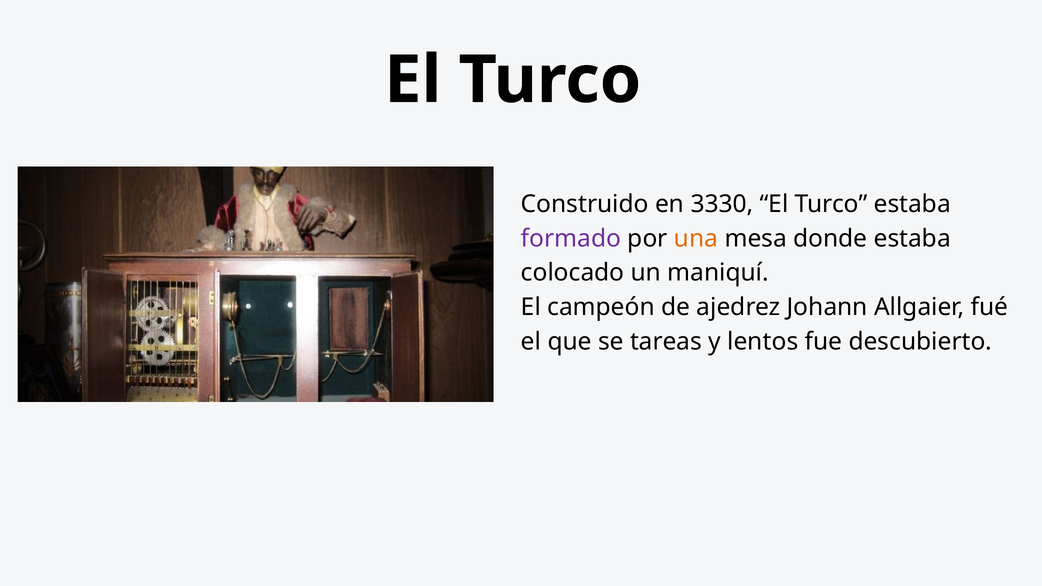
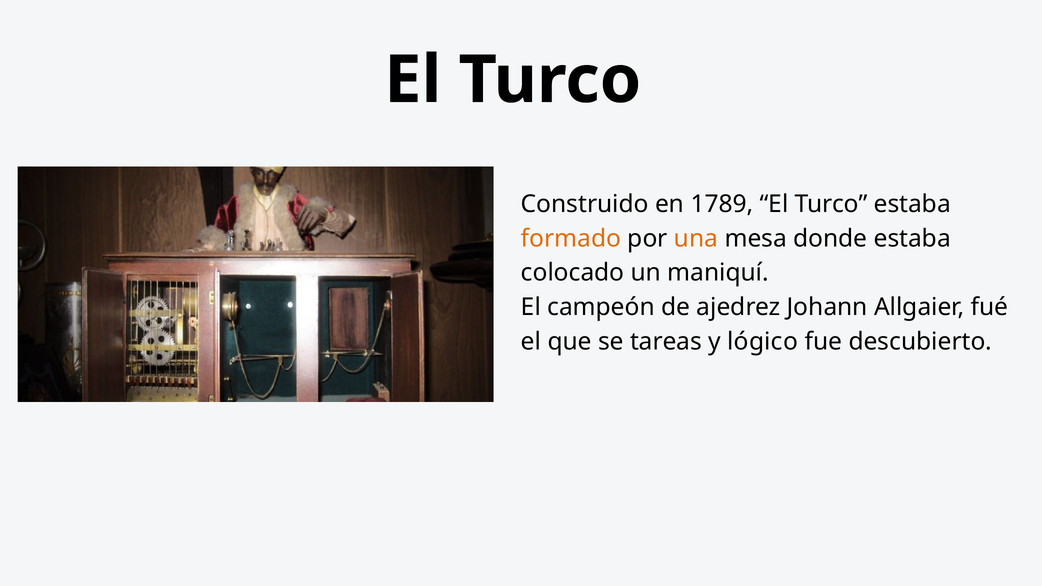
3330: 3330 -> 1789 (722, 204)
formado colour: purple -> orange (571, 238)
lentos: lentos -> lógico (763, 342)
